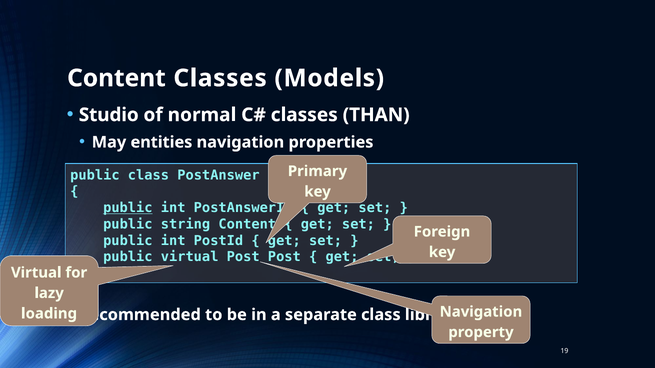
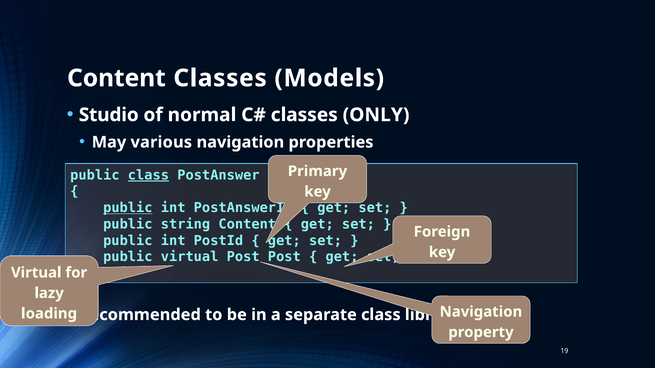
THAN: THAN -> ONLY (376, 115)
entities: entities -> various (161, 142)
class underline: none -> present (148, 175)
